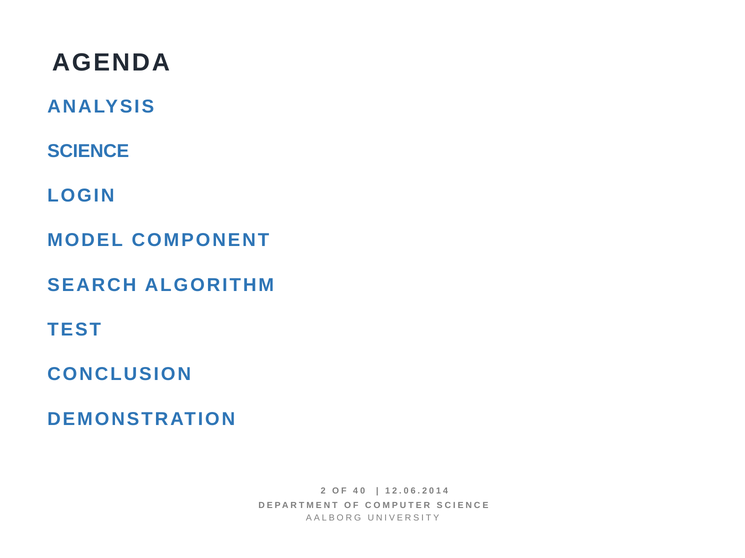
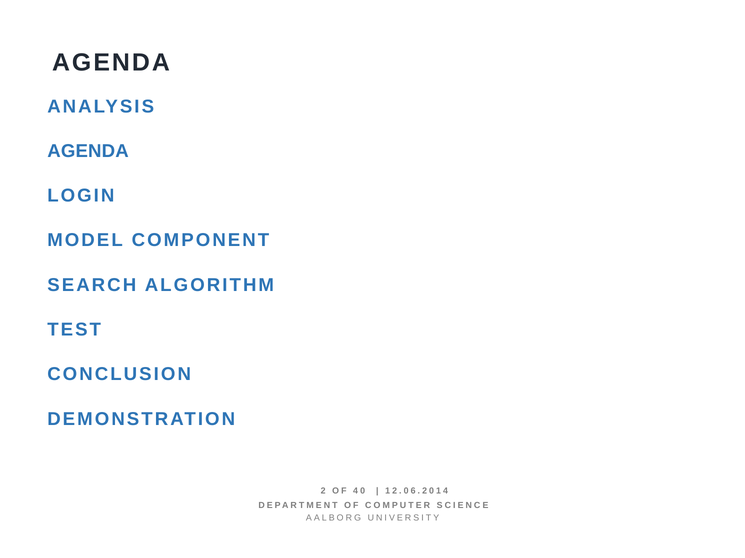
SCIENCE: SCIENCE -> AGENDA (88, 151)
